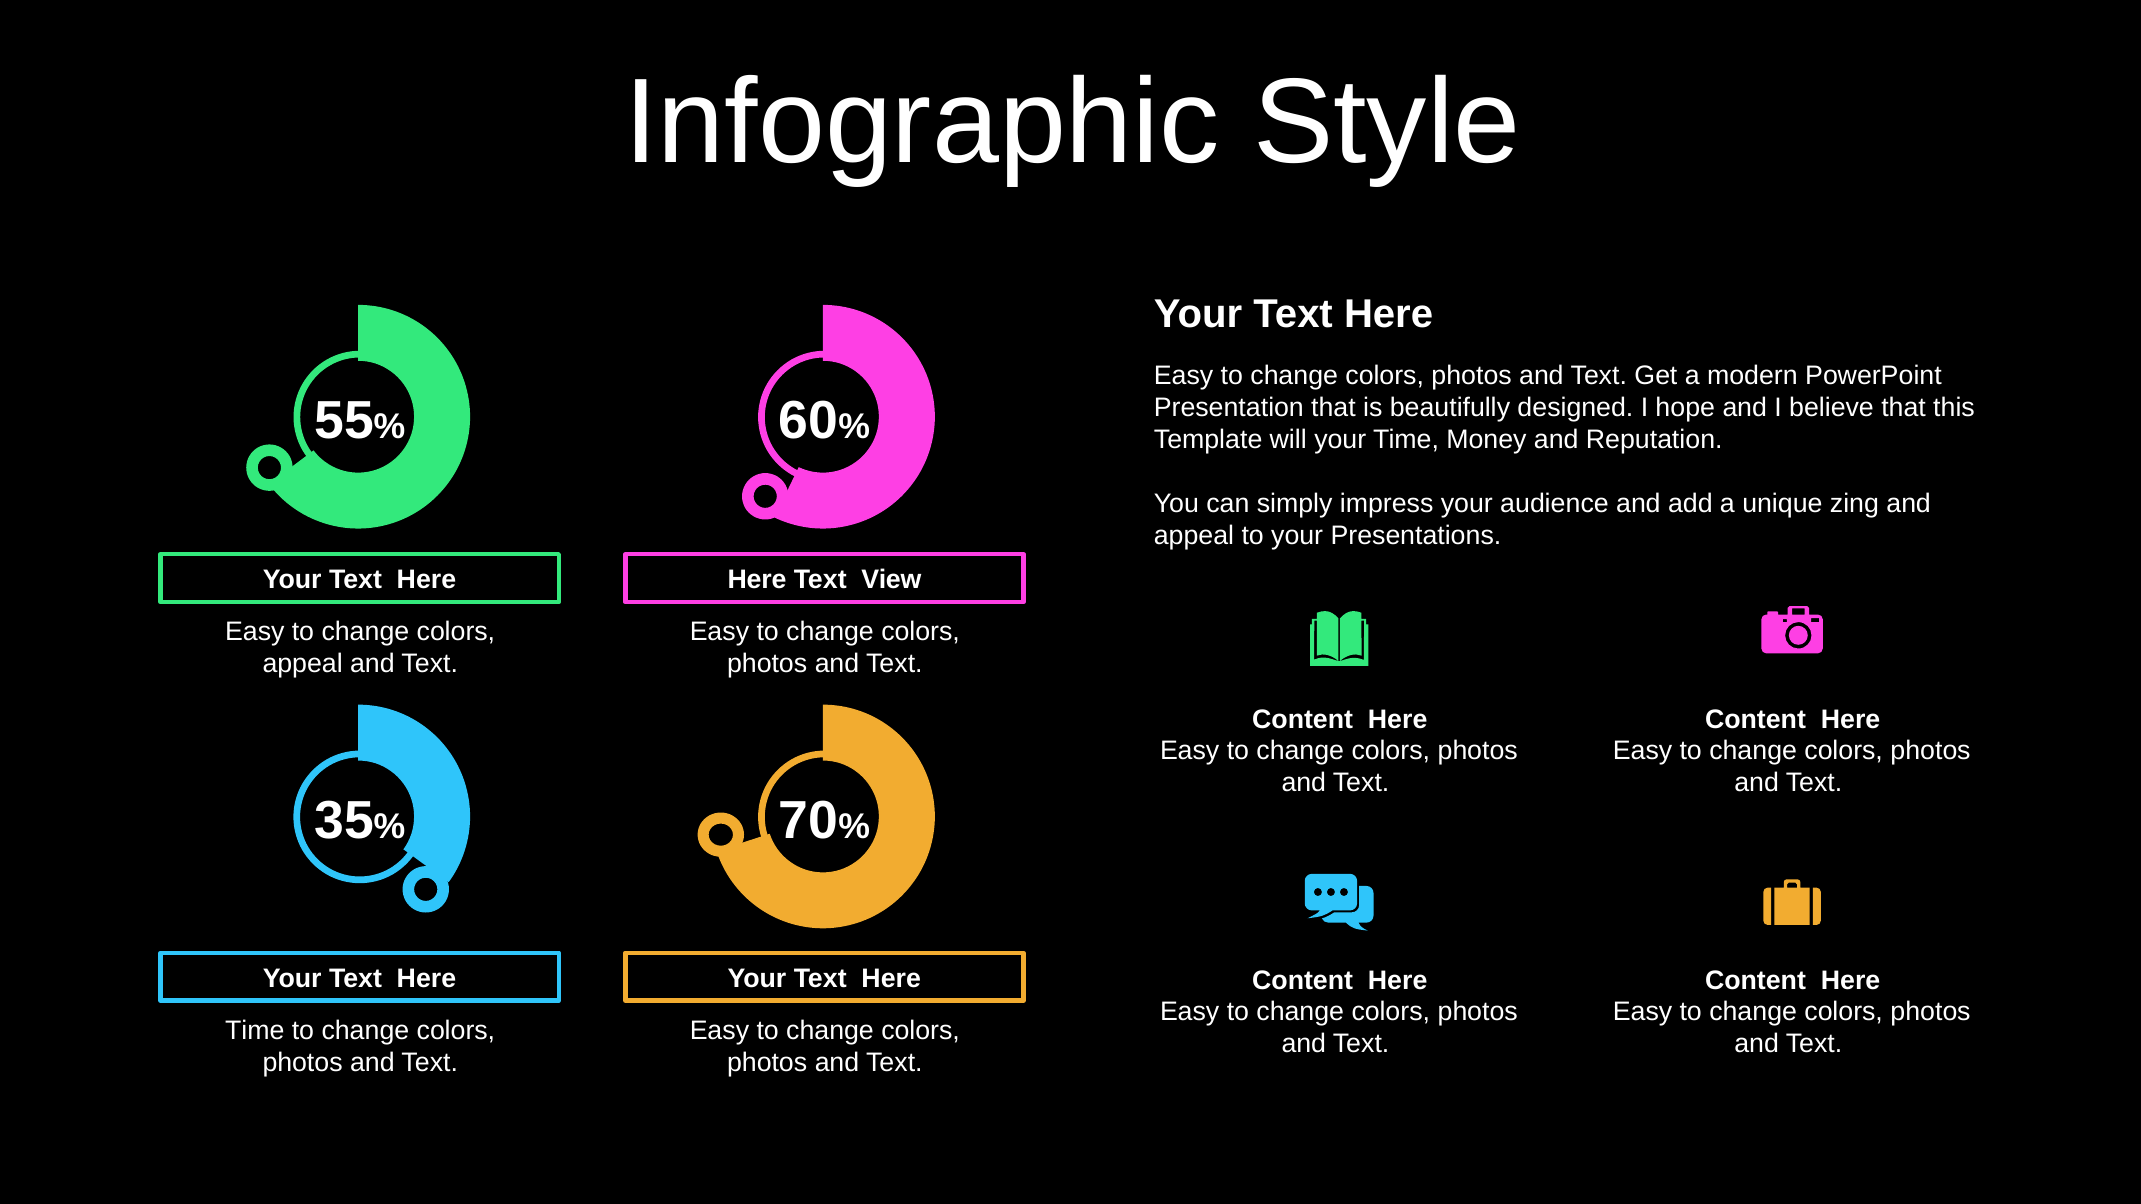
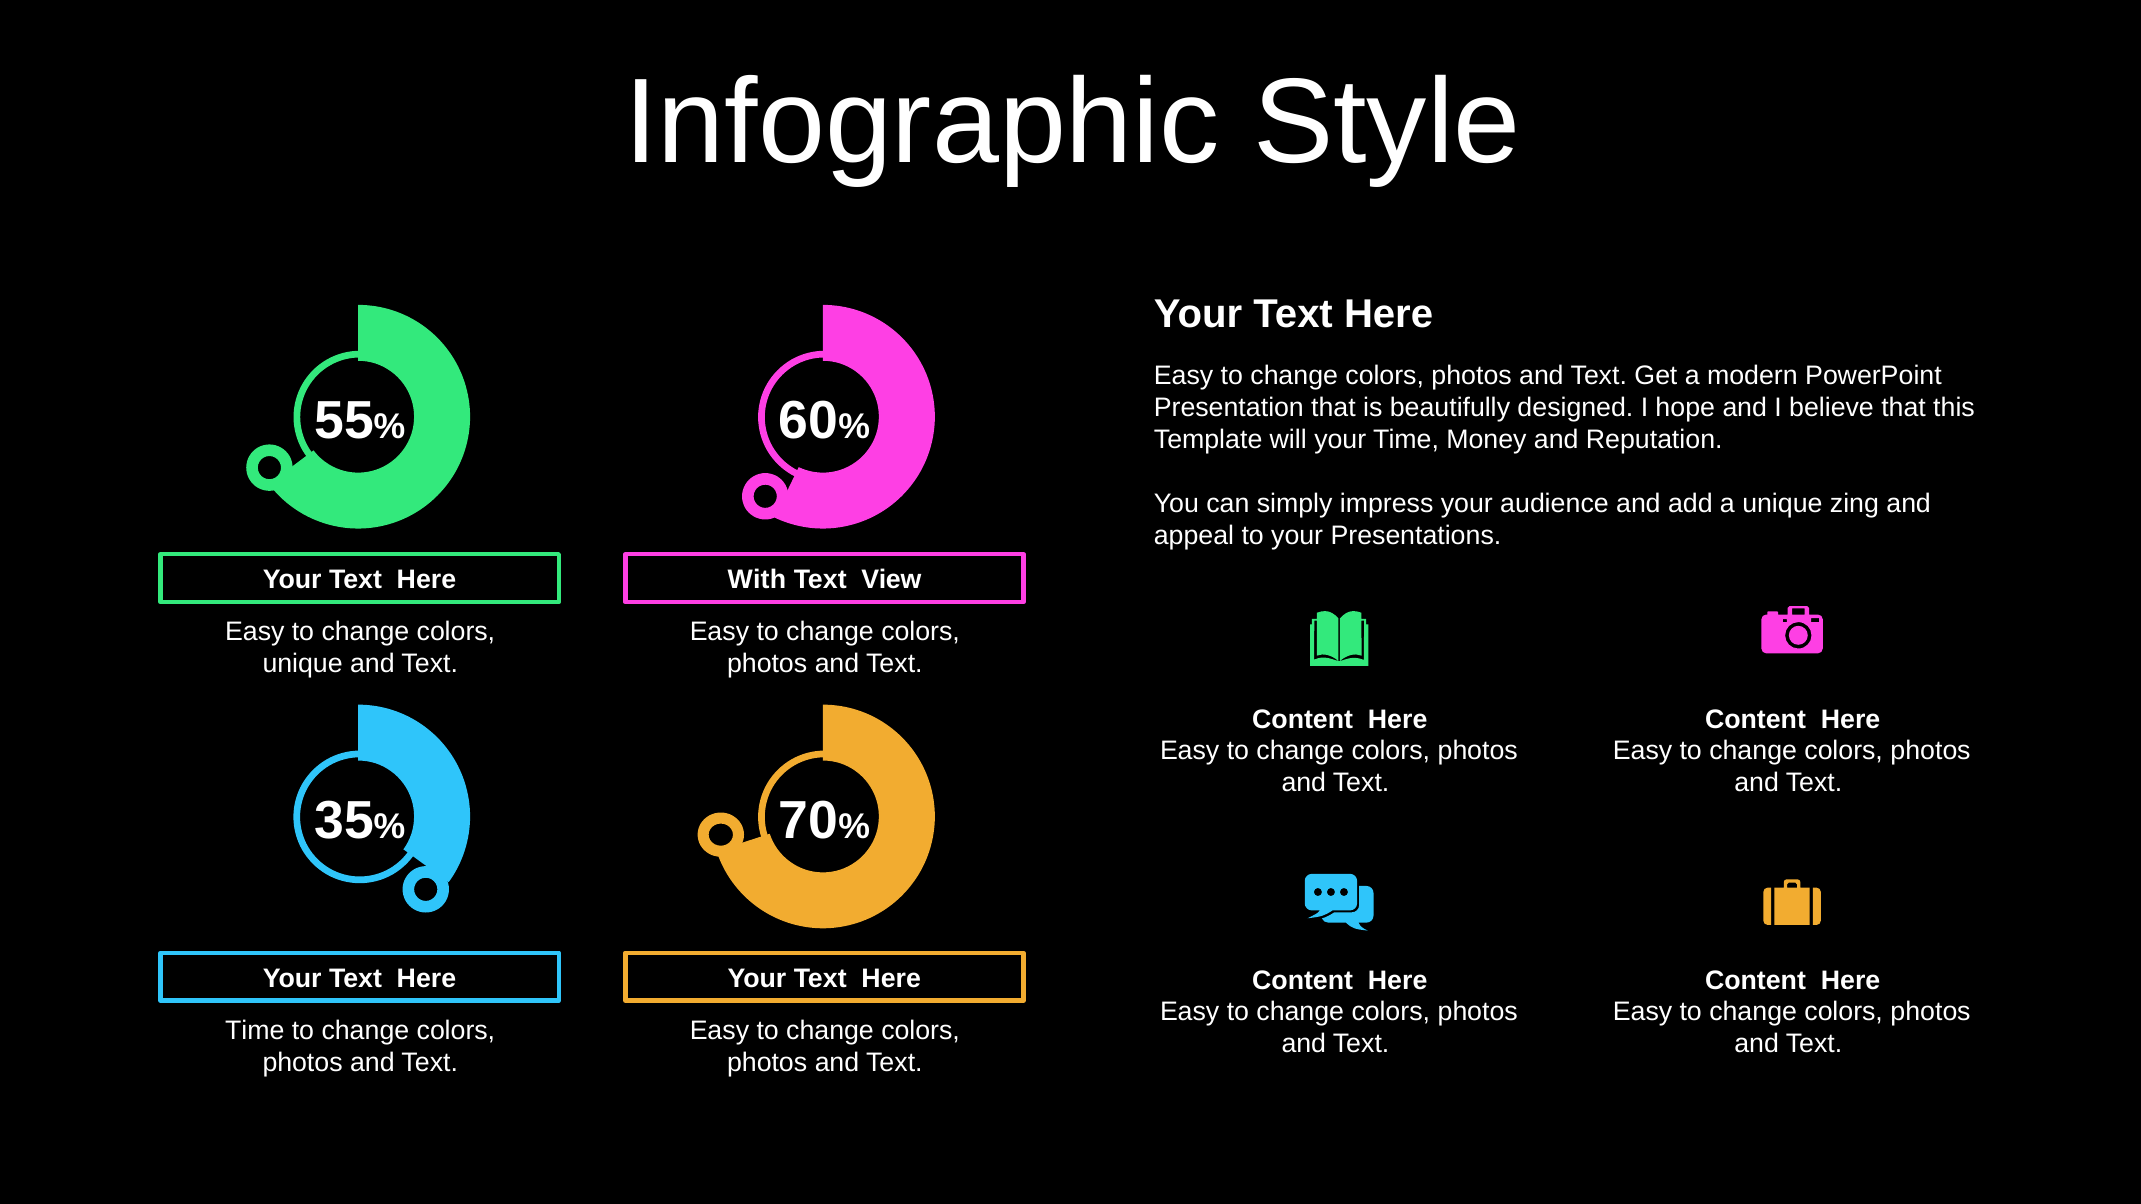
Here: Here -> With (757, 580)
appeal: appeal -> unique (303, 664)
